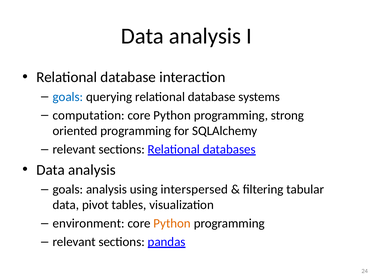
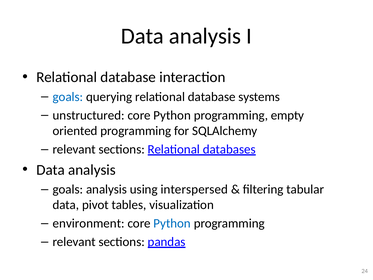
computation: computation -> unstructured (89, 115)
strong: strong -> empty (287, 115)
Python colour: orange -> blue (172, 223)
